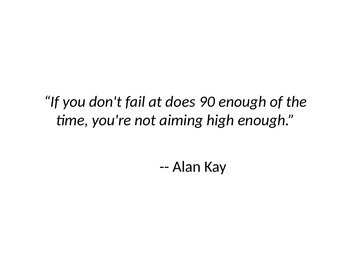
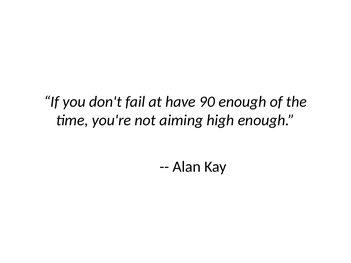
does: does -> have (181, 102)
